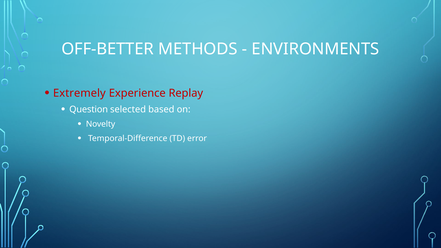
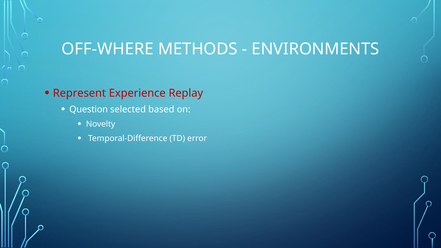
OFF-BETTER: OFF-BETTER -> OFF-WHERE (108, 49)
Extremely: Extremely -> Represent (79, 93)
